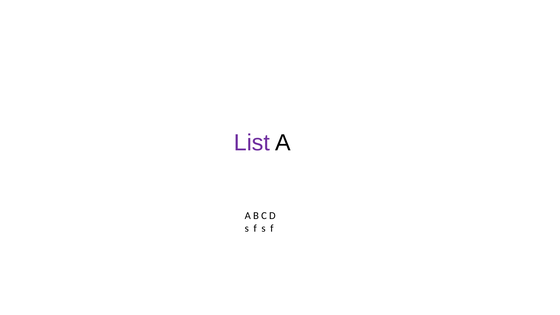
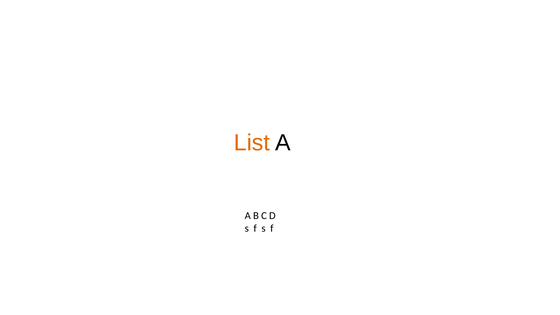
List colour: purple -> orange (252, 143)
